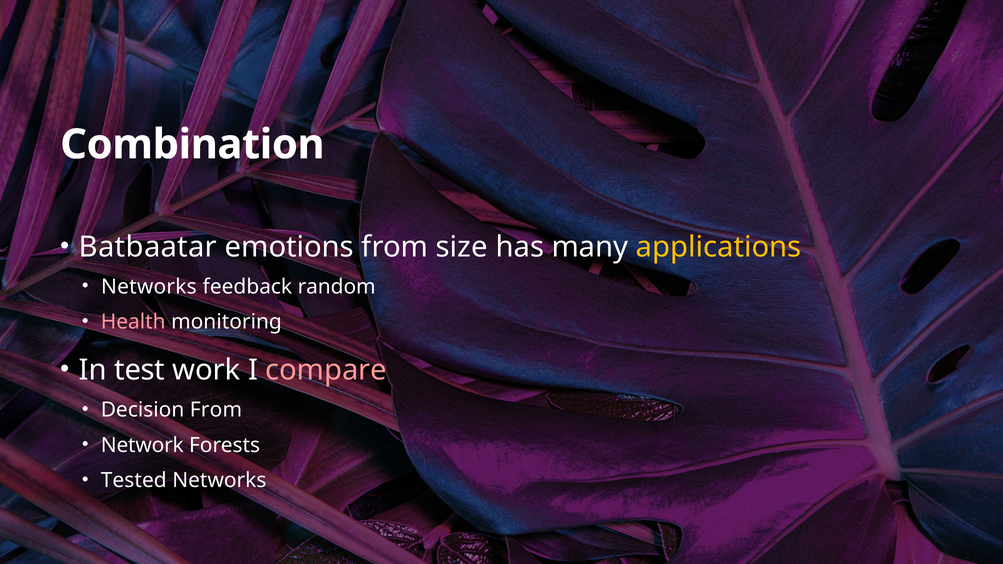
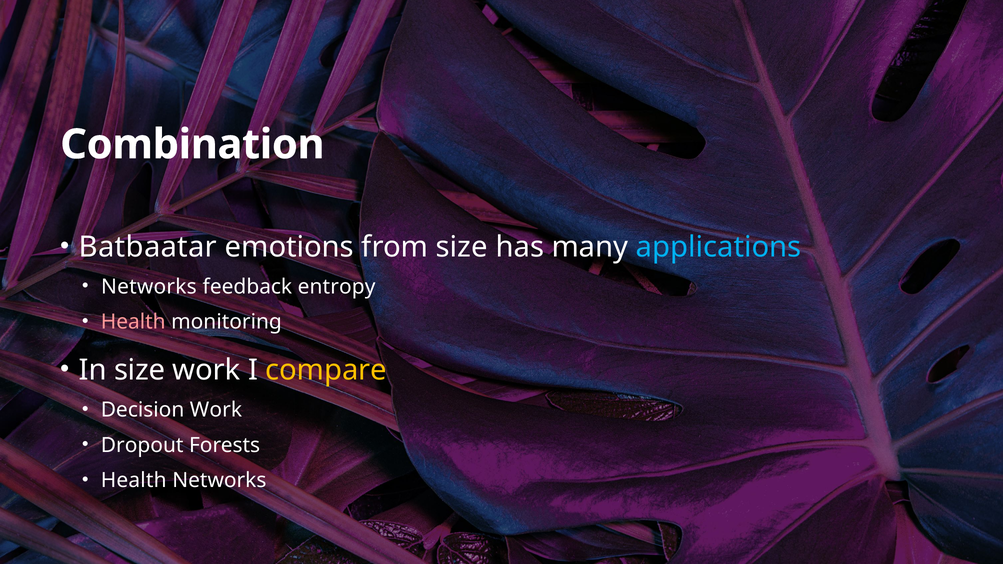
applications colour: yellow -> light blue (719, 247)
random: random -> entropy (337, 287)
In test: test -> size (140, 370)
compare colour: pink -> yellow (326, 370)
Decision From: From -> Work (216, 410)
Network: Network -> Dropout (142, 445)
Tested: Tested -> Health (134, 481)
